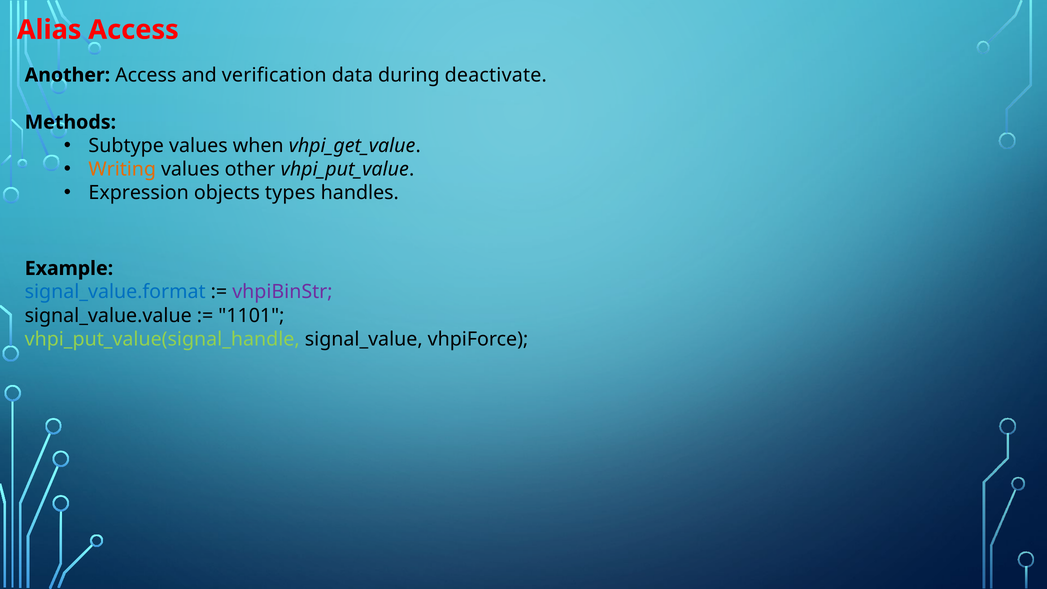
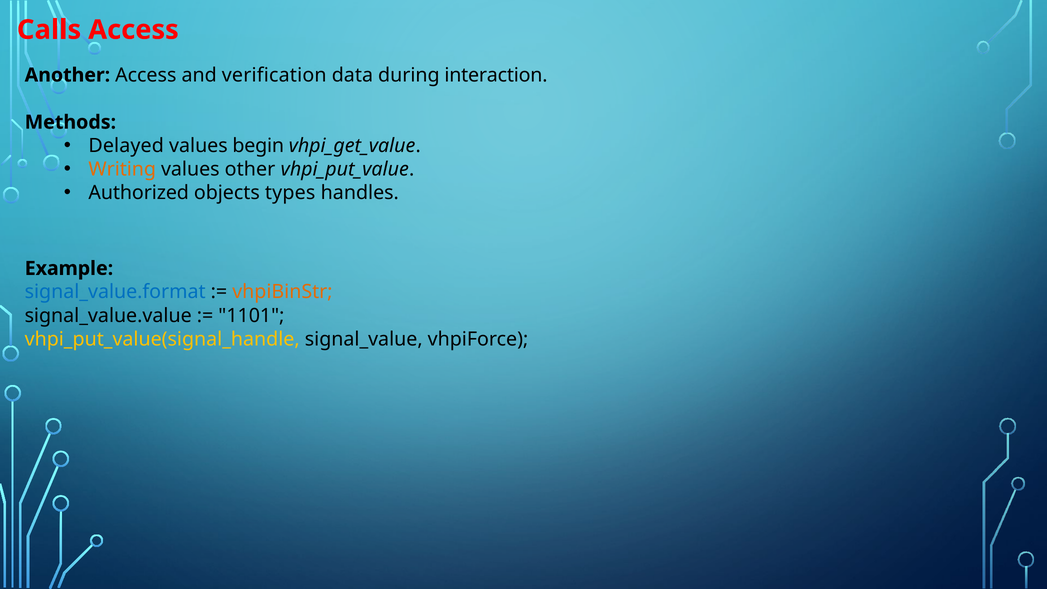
Alias: Alias -> Calls (49, 30)
deactivate: deactivate -> interaction (496, 75)
Subtype: Subtype -> Delayed (126, 146)
when: when -> begin (258, 146)
Expression: Expression -> Authorized (139, 193)
vhpiBinStr colour: purple -> orange (282, 292)
vhpi_put_value(signal_handle colour: light green -> yellow (162, 339)
